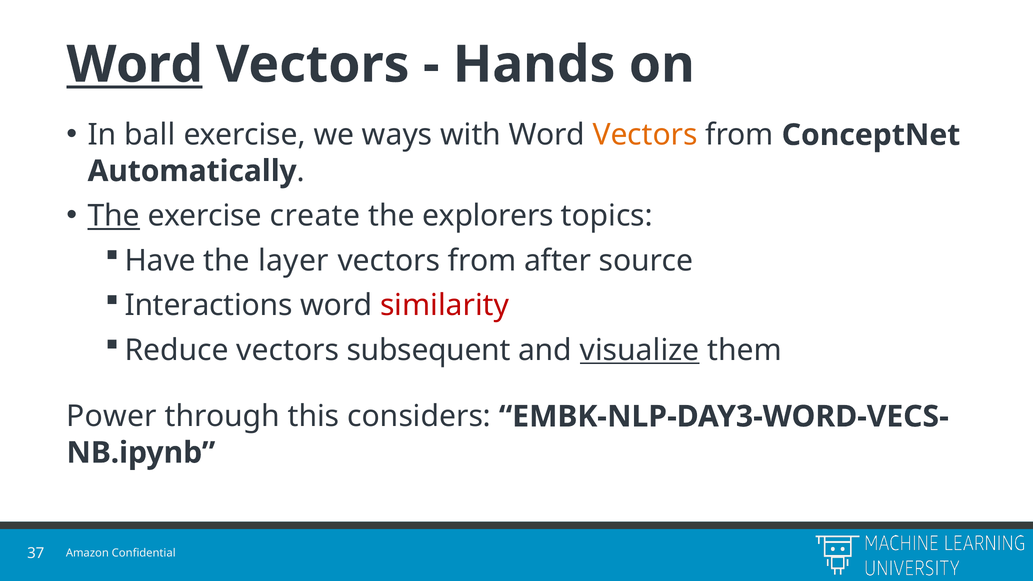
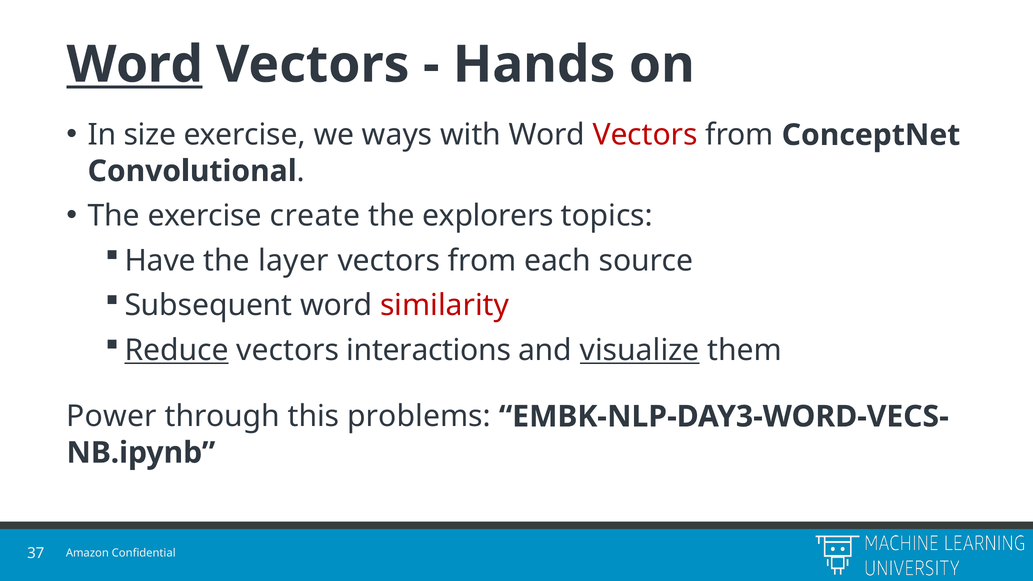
ball: ball -> size (150, 135)
Vectors colour: orange -> red (645, 135)
Automatically: Automatically -> Convolutional (192, 171)
The underline: present -> none (114, 216)
after: after -> each (558, 261)
Interactions: Interactions -> Subsequent (208, 306)
Reduce underline: none -> present (177, 350)
subsequent: subsequent -> interactions (429, 350)
considers: considers -> problems (419, 417)
